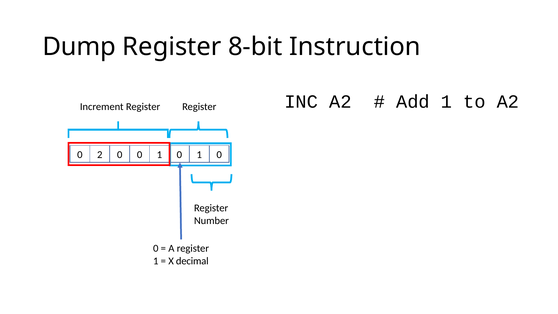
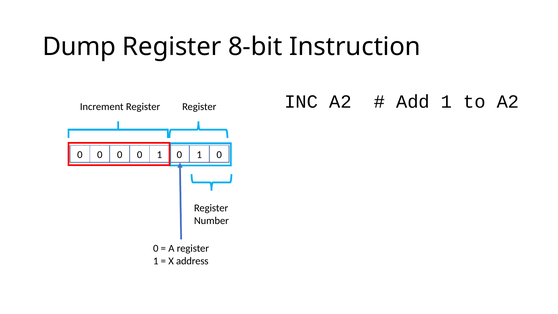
2: 2 -> 0 (100, 155)
decimal: decimal -> address (192, 261)
